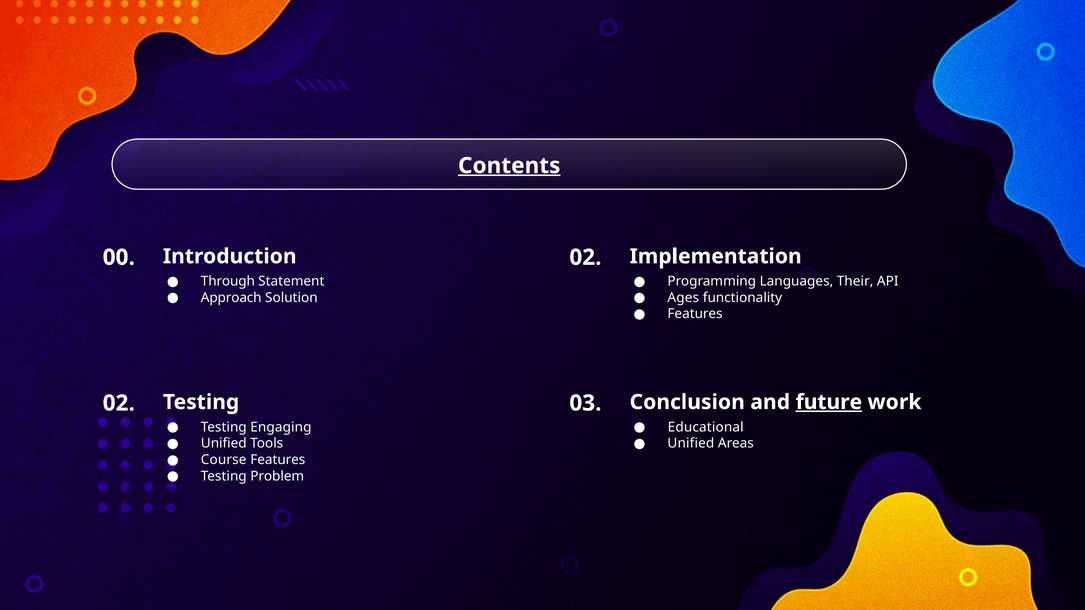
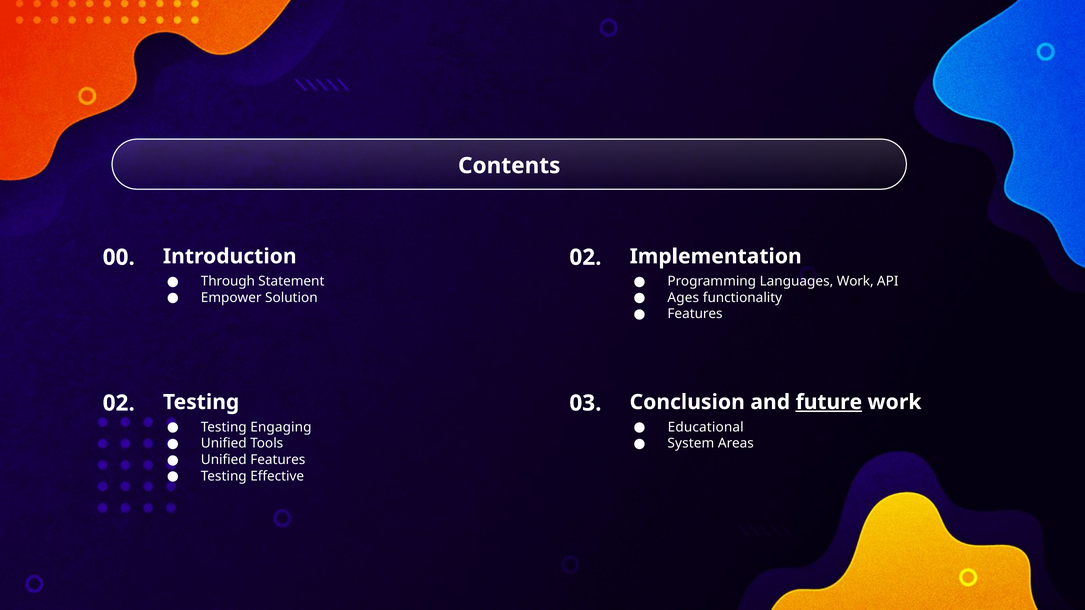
Contents underline: present -> none (509, 166)
Languages Their: Their -> Work (855, 282)
Approach: Approach -> Empower (231, 298)
Unified: Unified -> System (691, 444)
Course: Course -> Unified (224, 460)
Problem: Problem -> Effective (277, 476)
